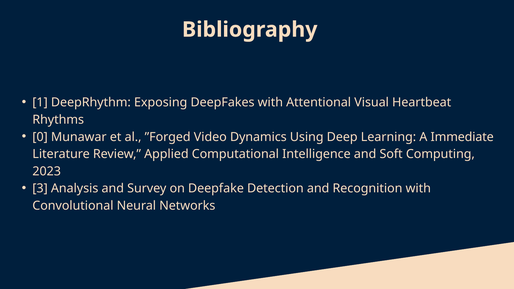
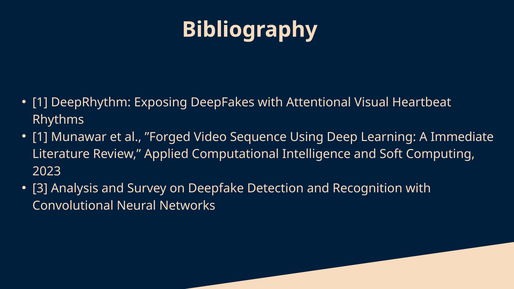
0: 0 -> 1 (40, 137)
Dynamics: Dynamics -> Sequence (258, 137)
